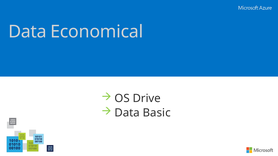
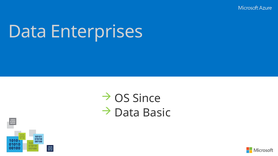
Economical: Economical -> Enterprises (97, 32)
Drive: Drive -> Since (147, 98)
